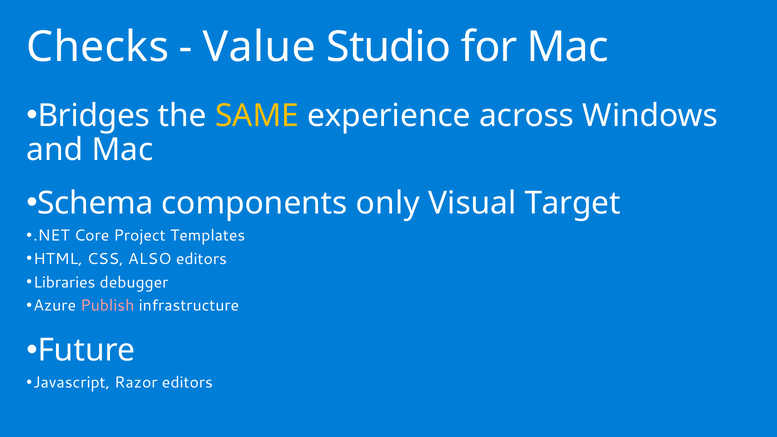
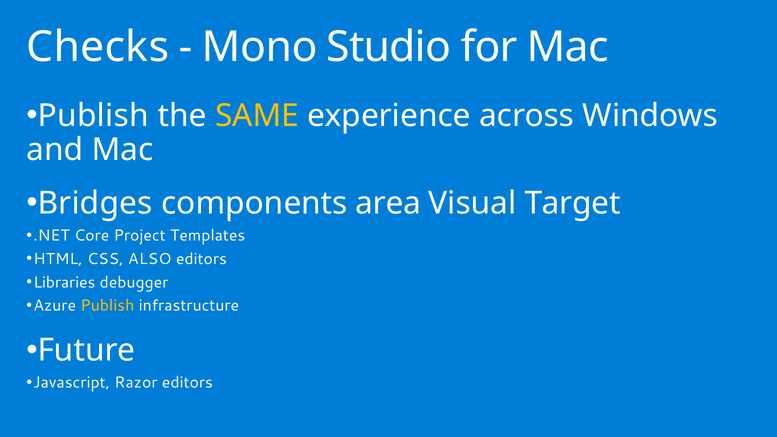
Value: Value -> Mono (260, 47)
Bridges: Bridges -> Publish (93, 116)
Schema: Schema -> Bridges (95, 203)
only: only -> area (388, 203)
Publish colour: pink -> yellow (107, 306)
